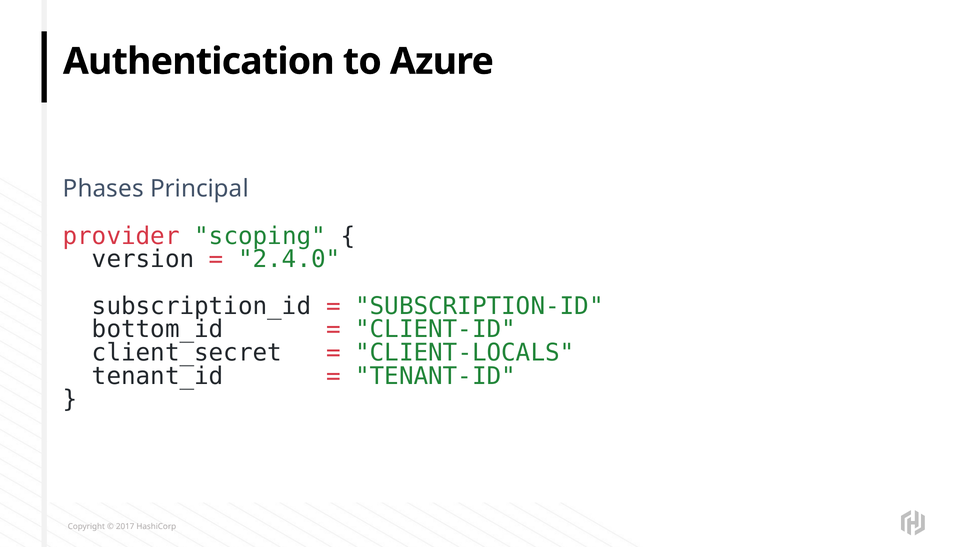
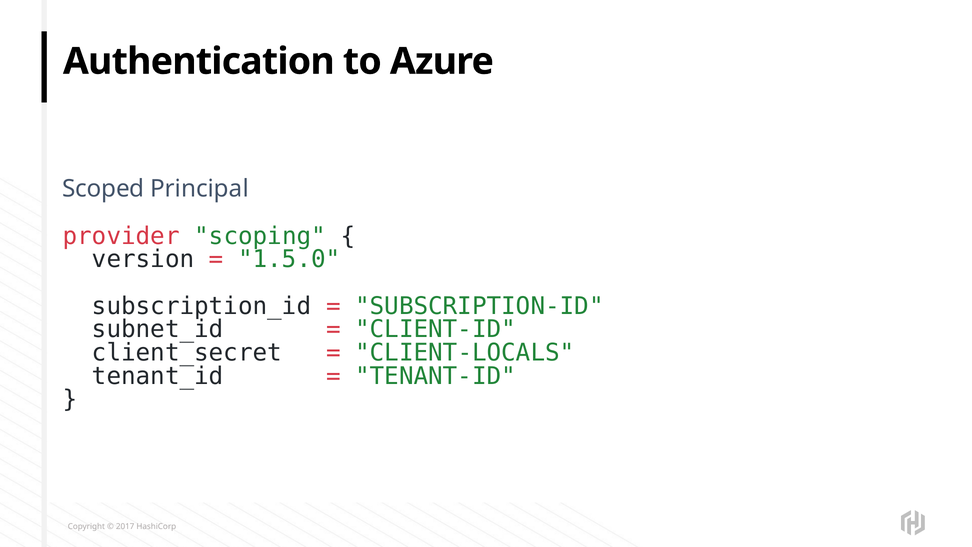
Phases: Phases -> Scoped (103, 189)
2.4.0: 2.4.0 -> 1.5.0 (289, 259)
bottom_id: bottom_id -> subnet_id (158, 329)
